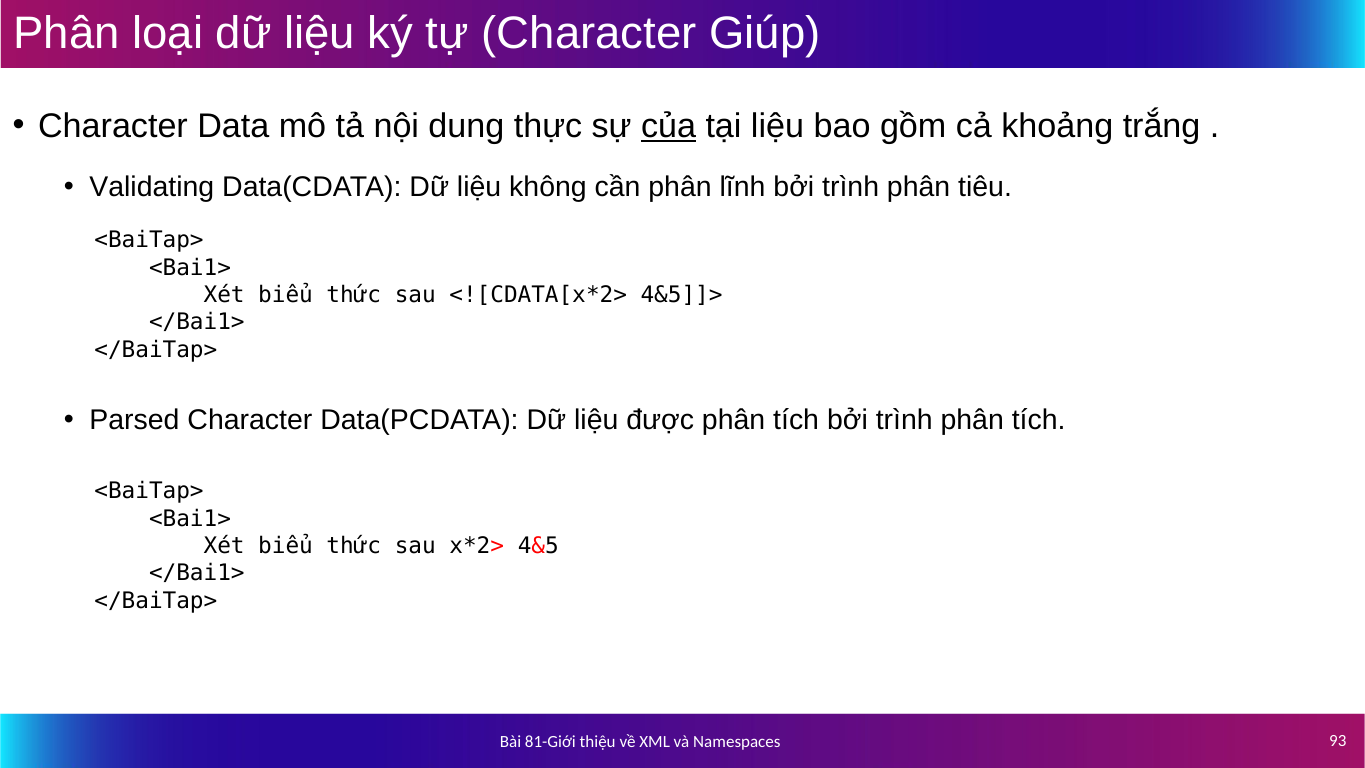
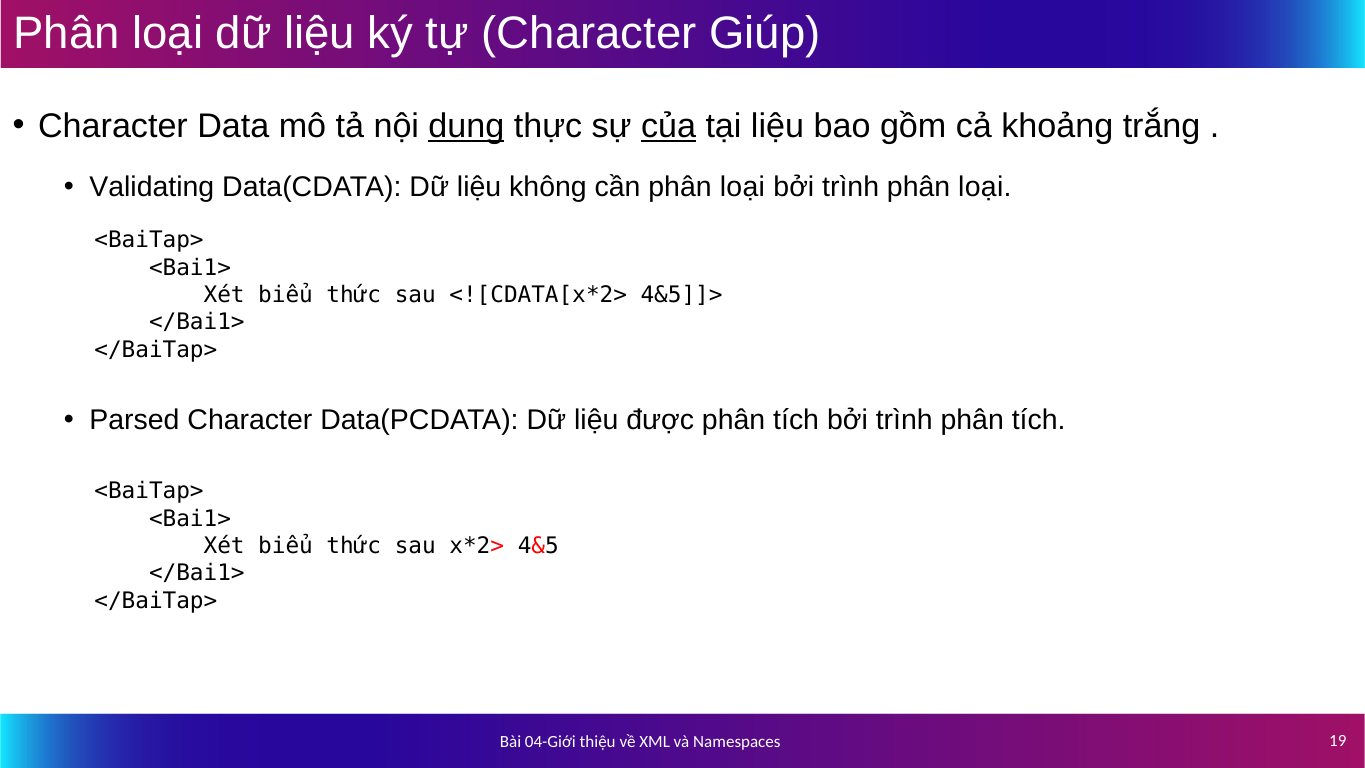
dung underline: none -> present (466, 126)
cần phân lĩnh: lĩnh -> loại (742, 187)
trình phân tiêu: tiêu -> loại (985, 187)
81-Giới: 81-Giới -> 04-Giới (550, 742)
93: 93 -> 19 (1338, 741)
